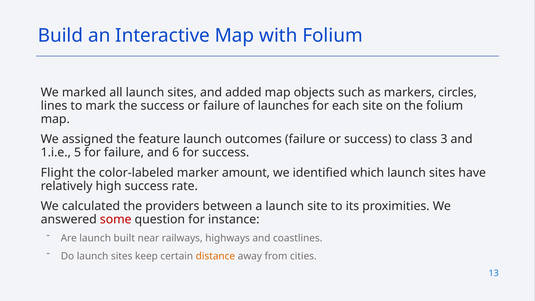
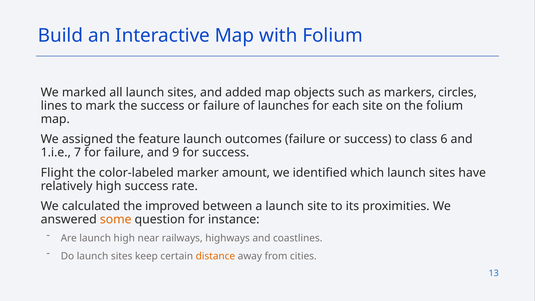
3: 3 -> 6 (444, 139)
5: 5 -> 7 (78, 152)
6: 6 -> 9 (176, 152)
providers: providers -> improved (172, 206)
some colour: red -> orange (116, 219)
launch built: built -> high (124, 238)
